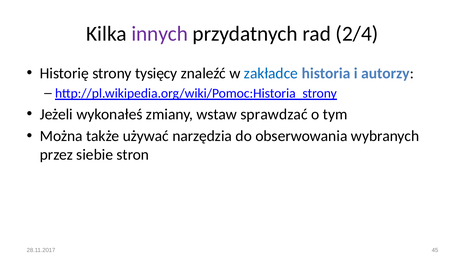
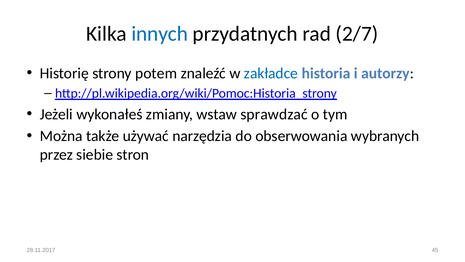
innych colour: purple -> blue (160, 34)
2/4: 2/4 -> 2/7 (357, 34)
tysięcy: tysięcy -> potem (156, 73)
